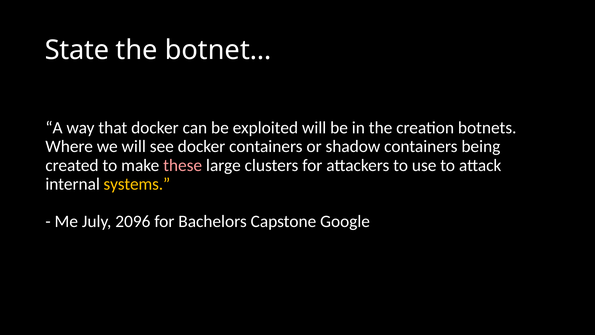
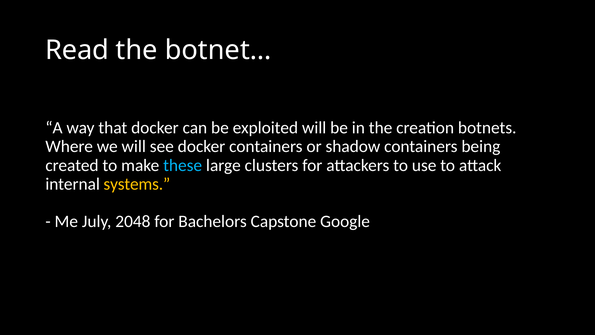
State: State -> Read (77, 50)
these colour: pink -> light blue (183, 165)
2096: 2096 -> 2048 (133, 221)
